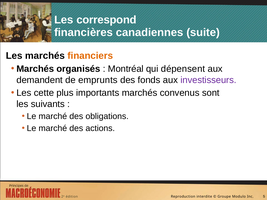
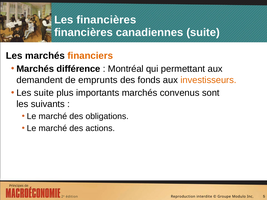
Les correspond: correspond -> financières (106, 20)
organisés: organisés -> différence (78, 69)
dépensent: dépensent -> permettant (183, 69)
investisseurs colour: purple -> orange (208, 80)
Les cette: cette -> suite (44, 93)
